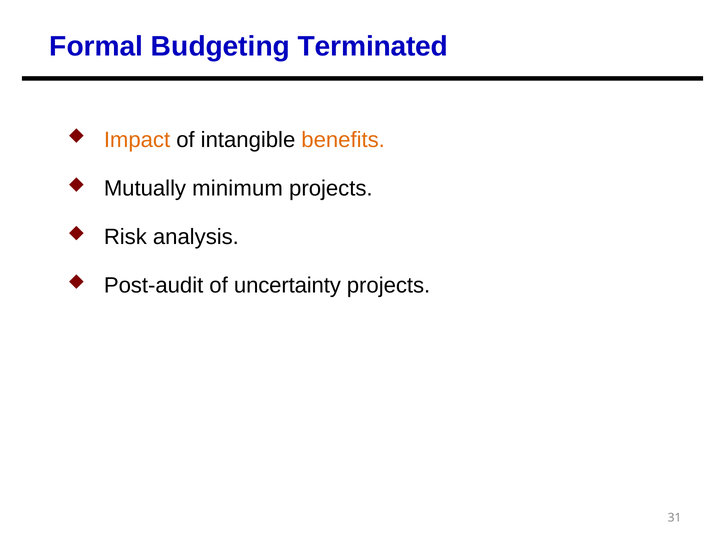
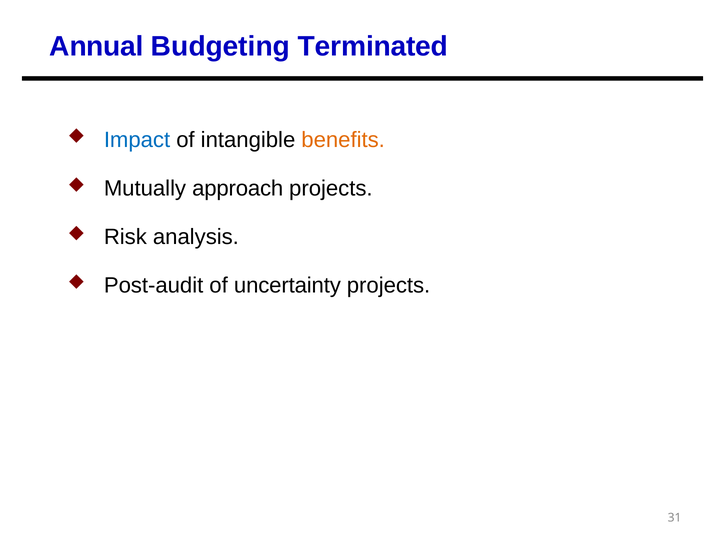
Formal: Formal -> Annual (96, 47)
Impact colour: orange -> blue (137, 140)
minimum: minimum -> approach (238, 189)
